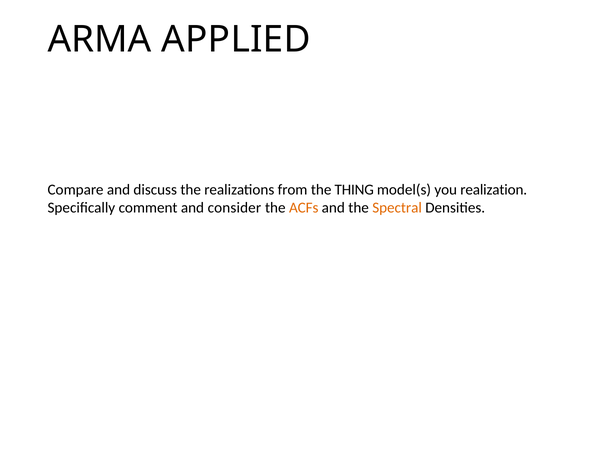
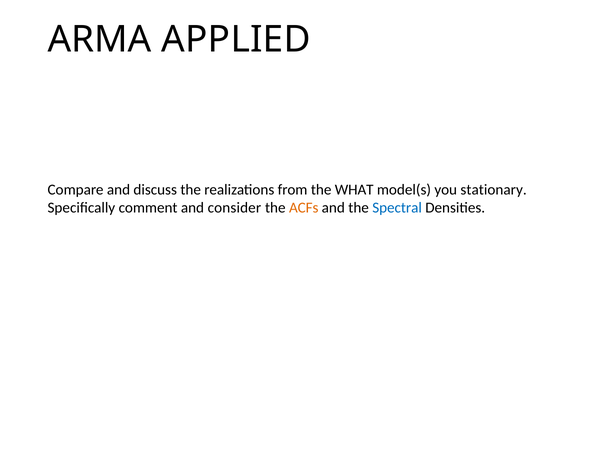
THING: THING -> WHAT (354, 189)
realization: realization -> stationary (494, 189)
Spectral colour: orange -> blue (397, 208)
